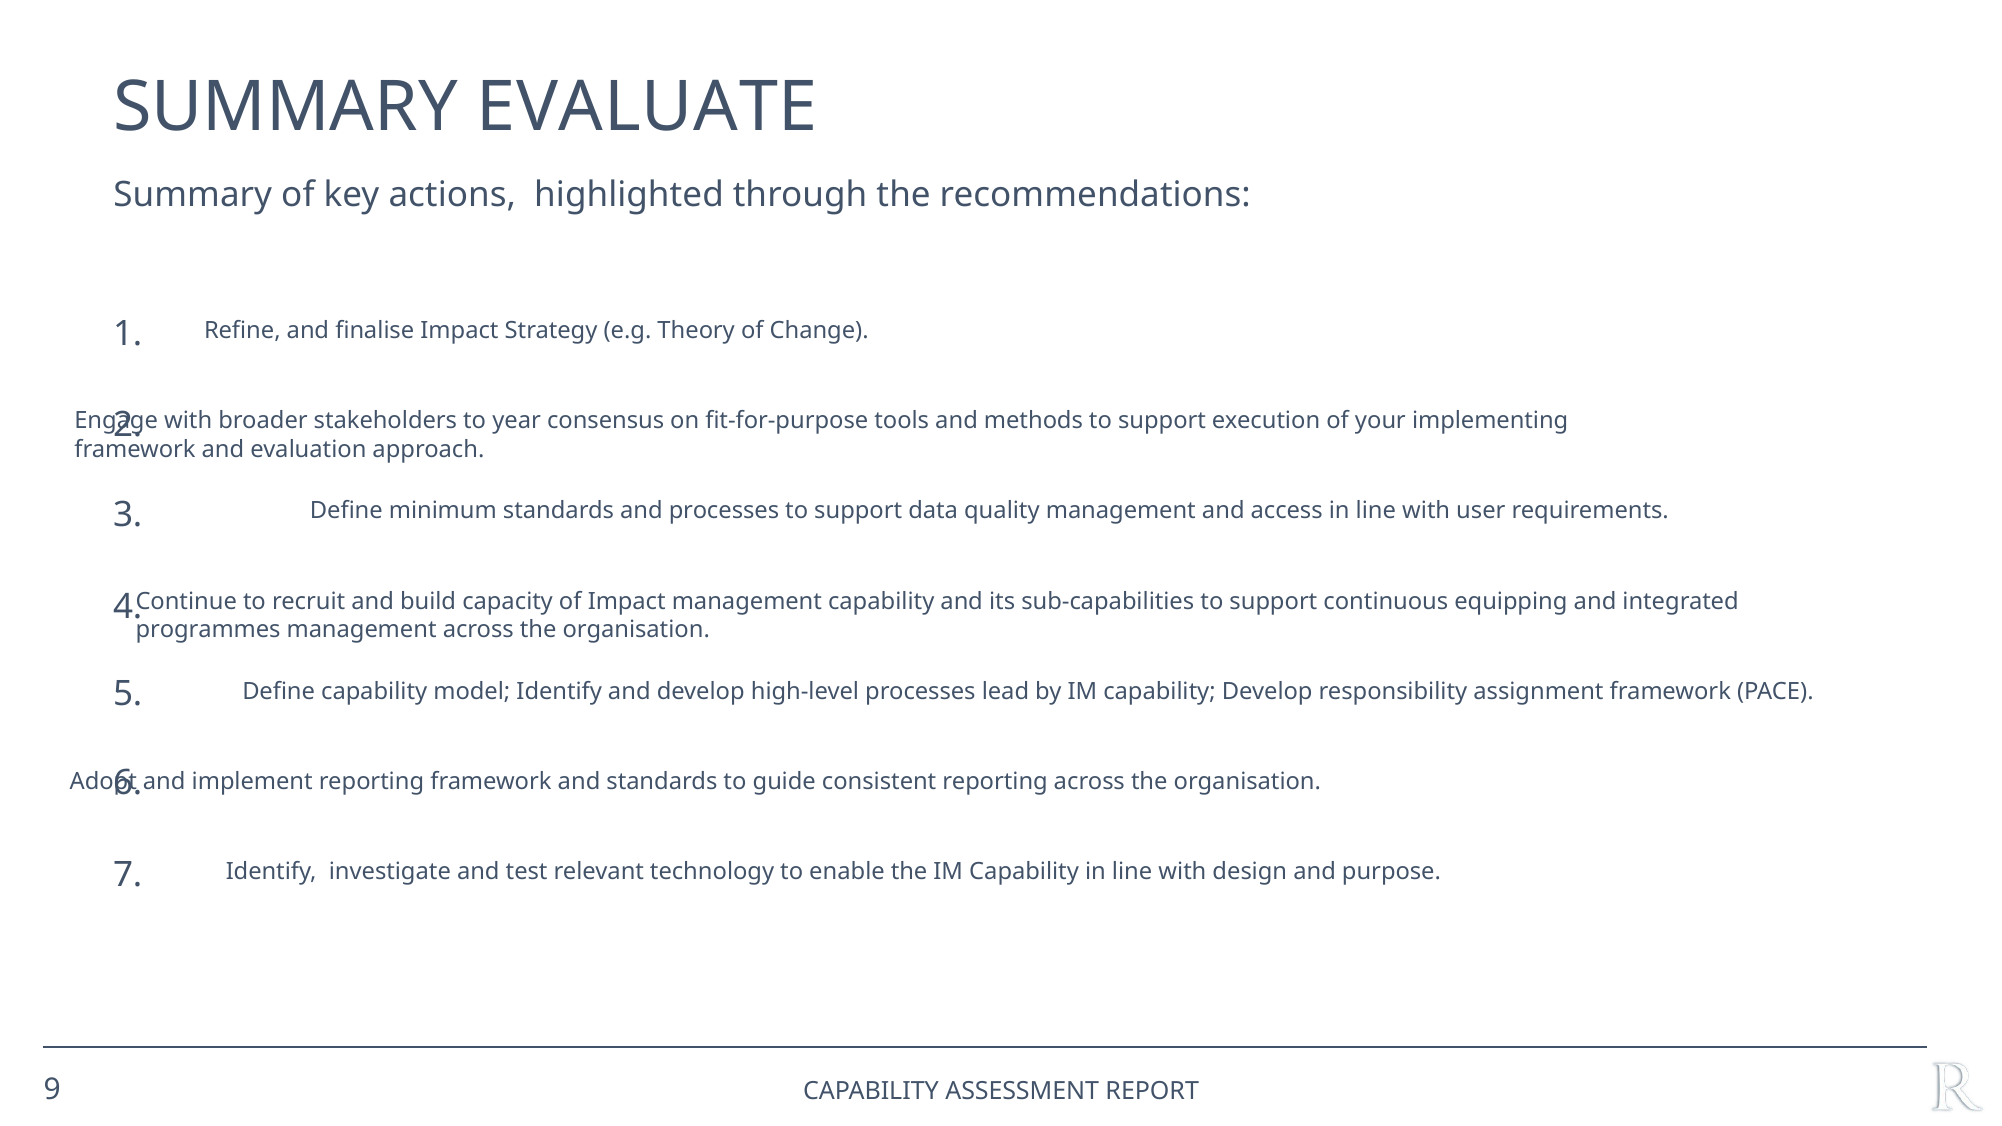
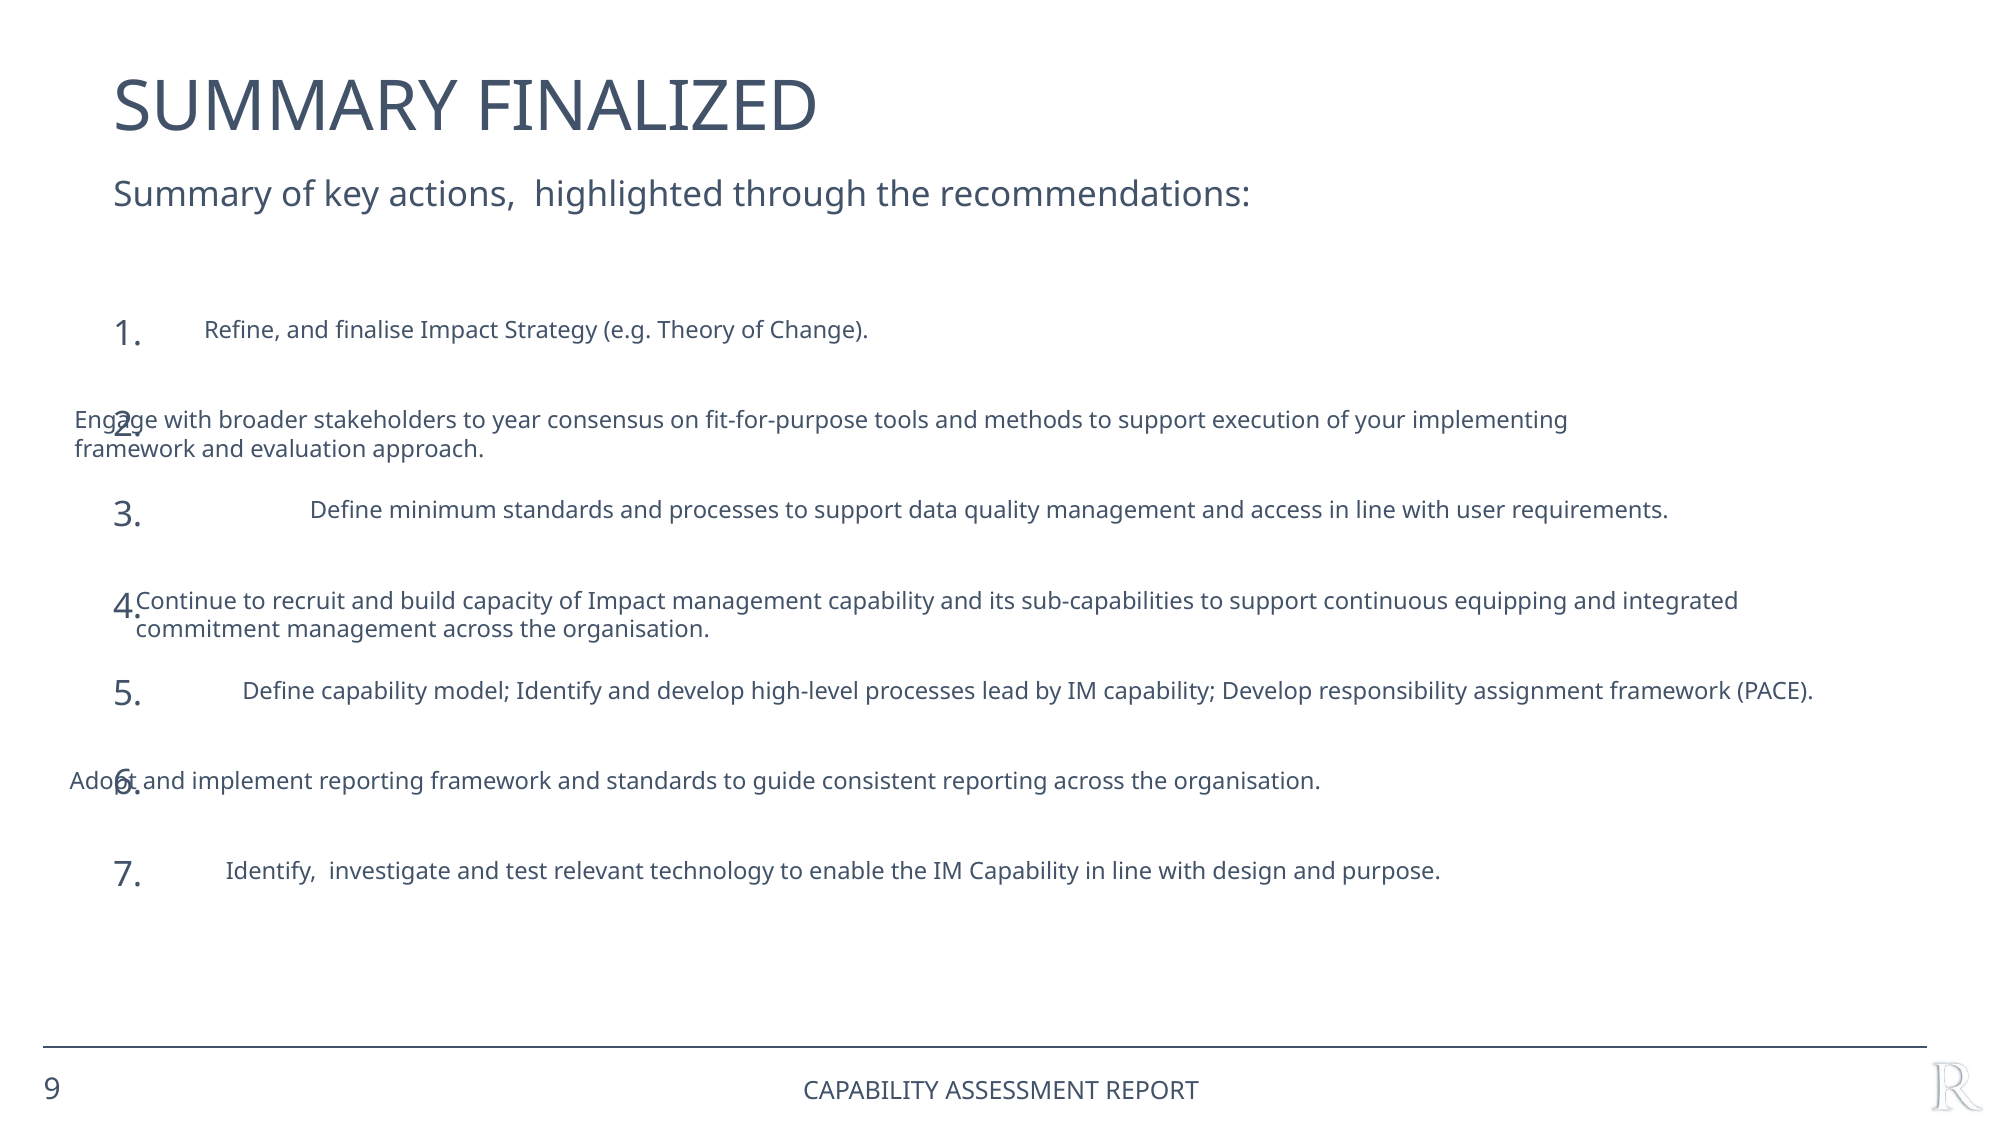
EVALUATE: EVALUATE -> FINALIZED (648, 107)
programmes: programmes -> commitment (208, 630)
